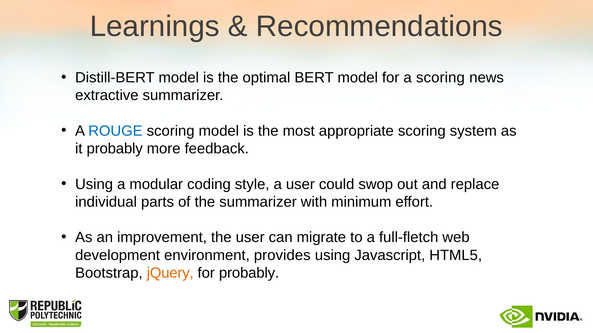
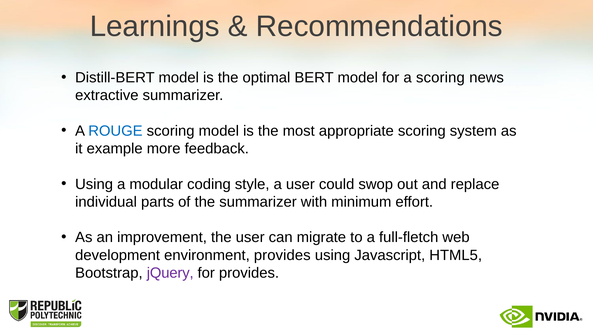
it probably: probably -> example (115, 149)
jQuery colour: orange -> purple (170, 273)
for probably: probably -> provides (249, 273)
